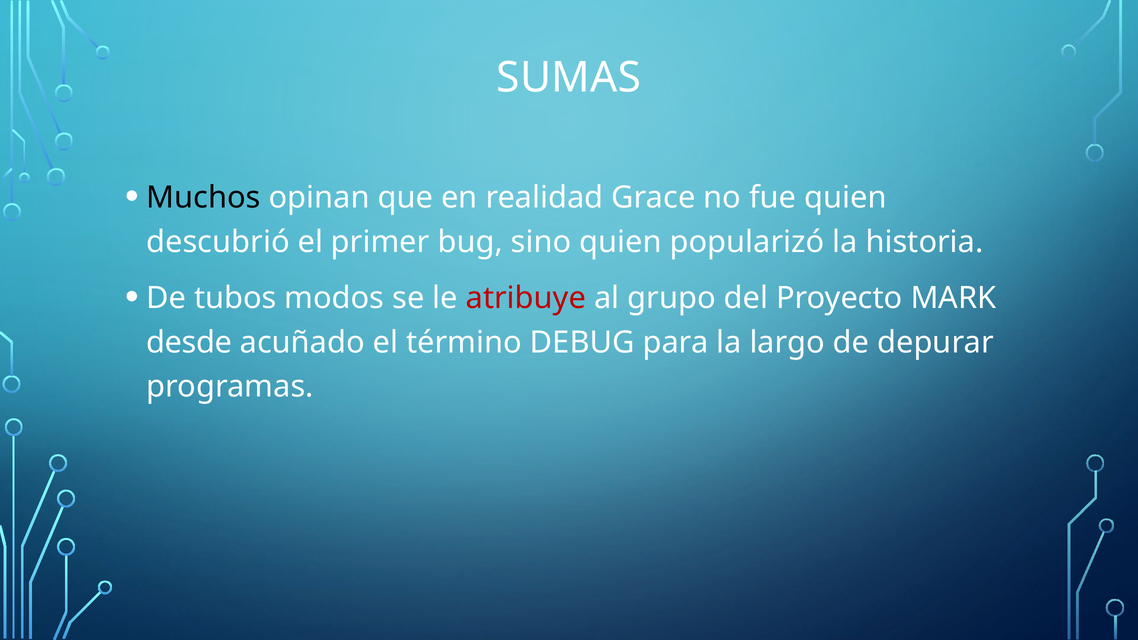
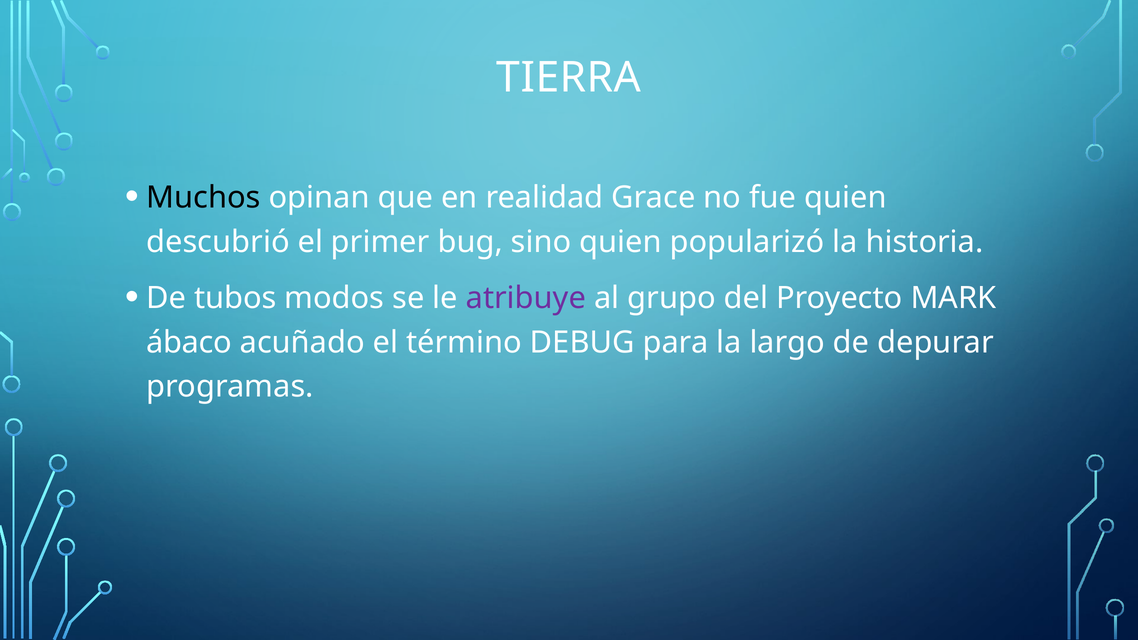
SUMAS: SUMAS -> TIERRA (569, 78)
atribuye colour: red -> purple (526, 298)
desde: desde -> ábaco (189, 342)
